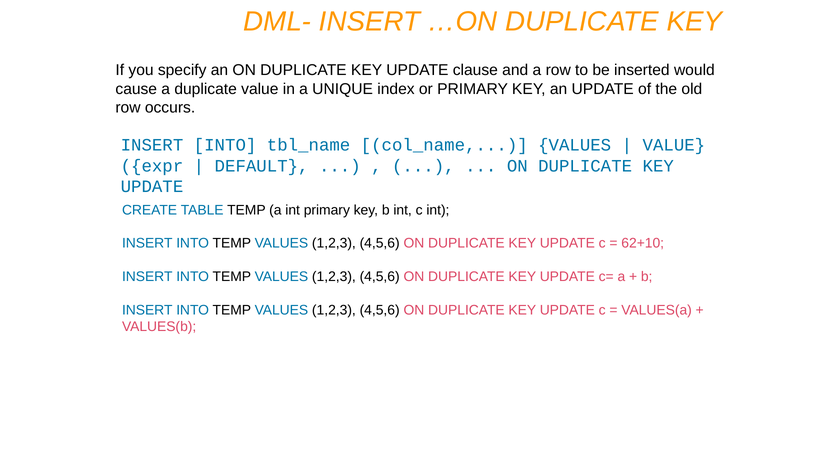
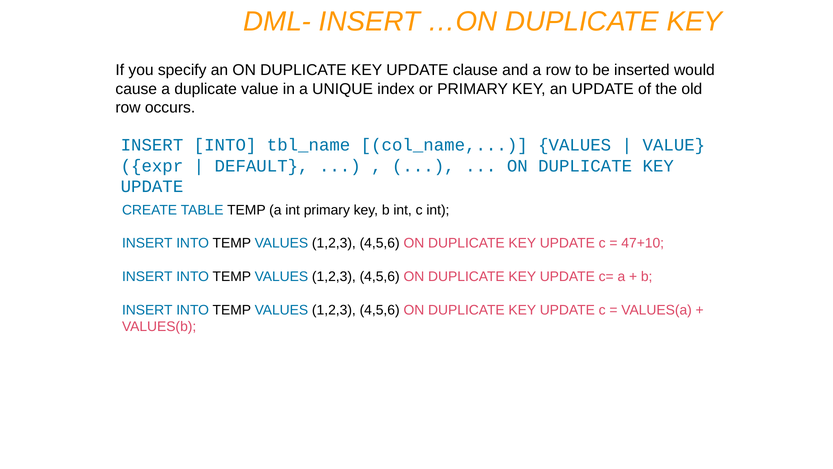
62+10: 62+10 -> 47+10 (643, 243)
